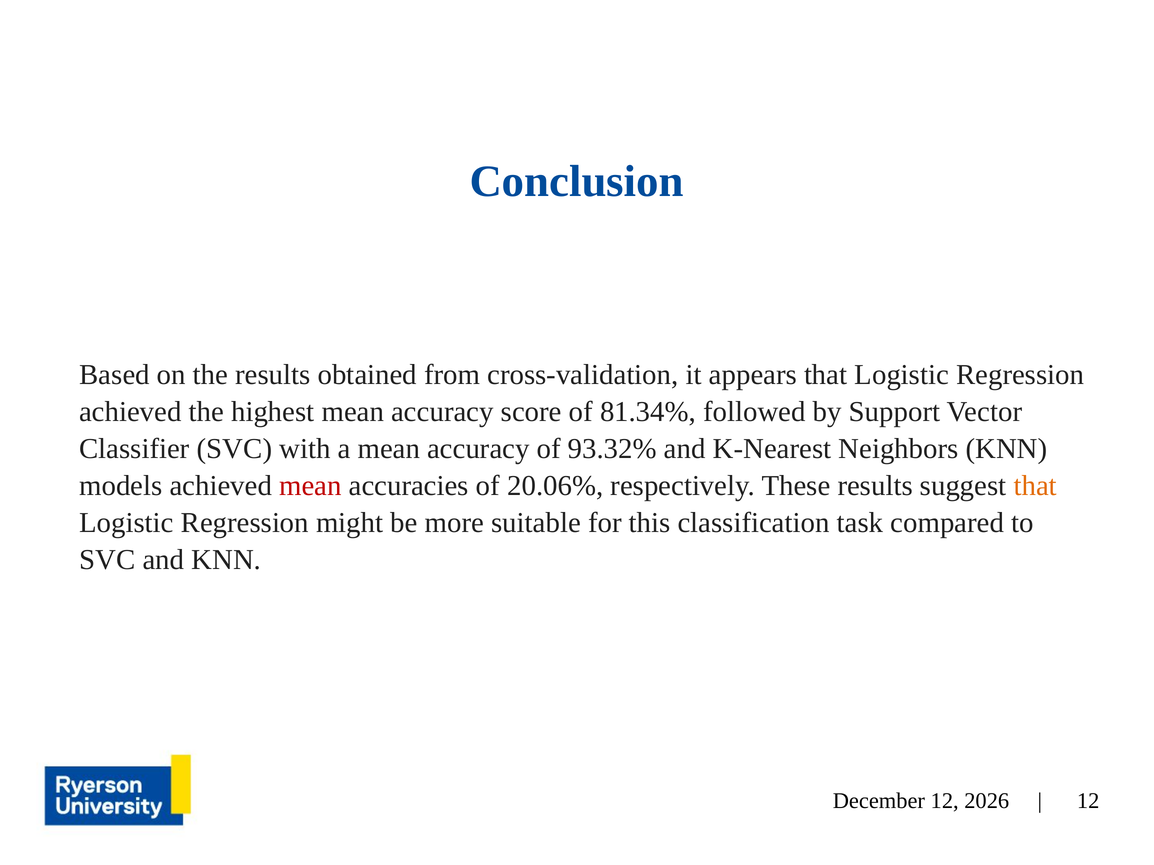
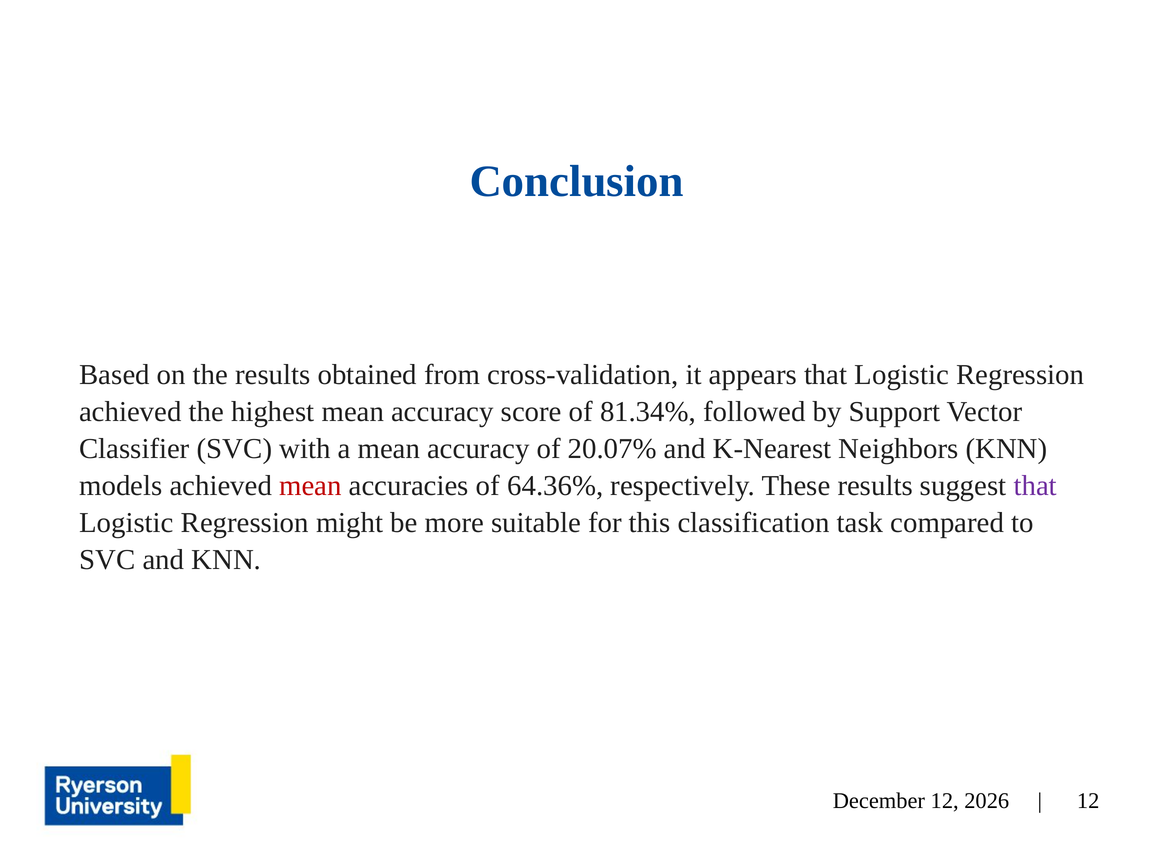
93.32%: 93.32% -> 20.07% (612, 449)
20.06%: 20.06% -> 64.36% (555, 486)
that colour: orange -> purple (1035, 486)
